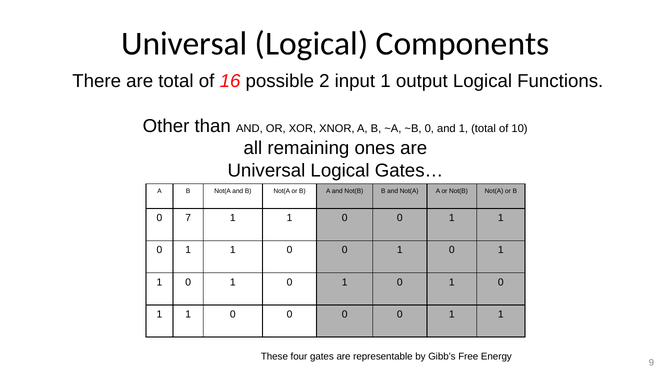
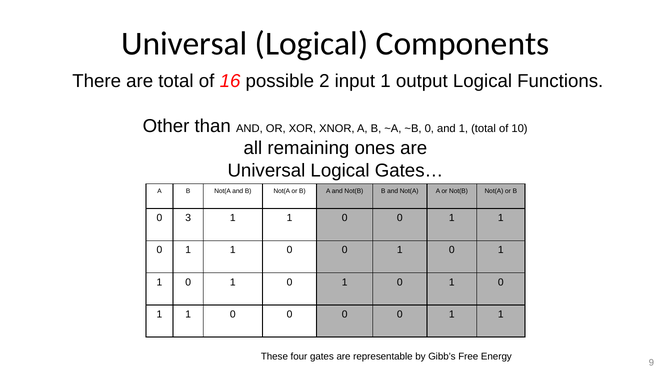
7: 7 -> 3 (188, 218)
